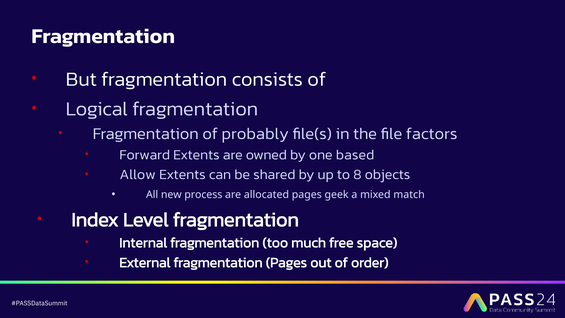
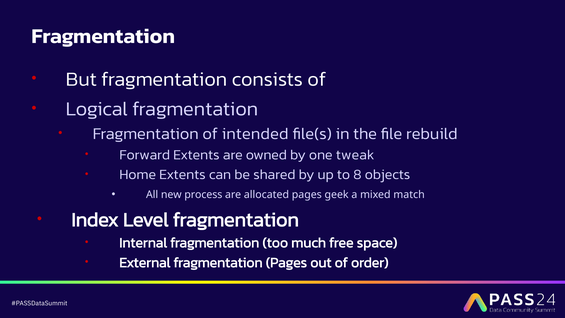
probably: probably -> intended (255, 133)
factors: factors -> rebuild (432, 133)
based: based -> tweak (355, 155)
Allow: Allow -> Home (138, 175)
